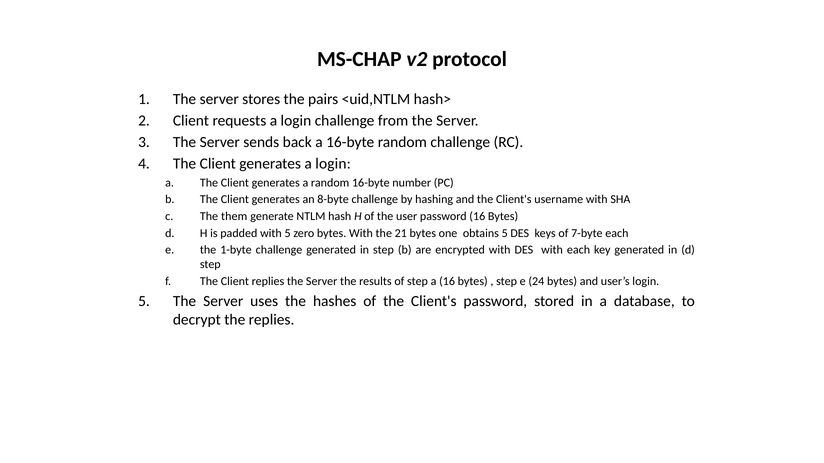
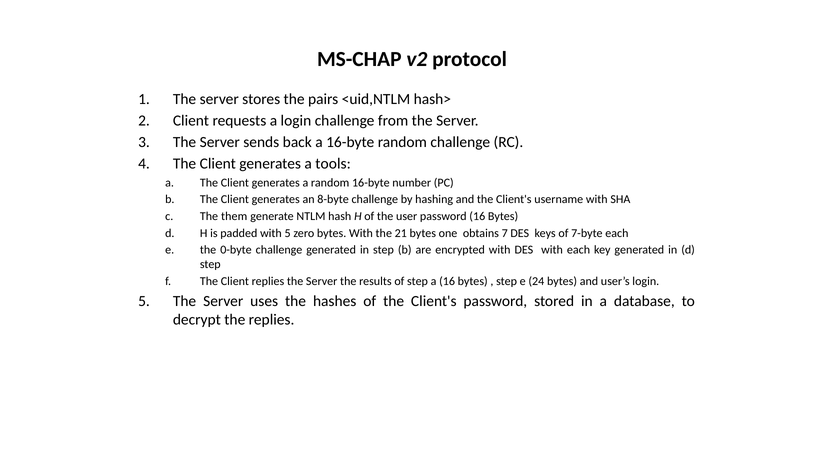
generates a login: login -> tools (333, 164)
obtains 5: 5 -> 7 (505, 233)
1-byte: 1-byte -> 0-byte (236, 250)
